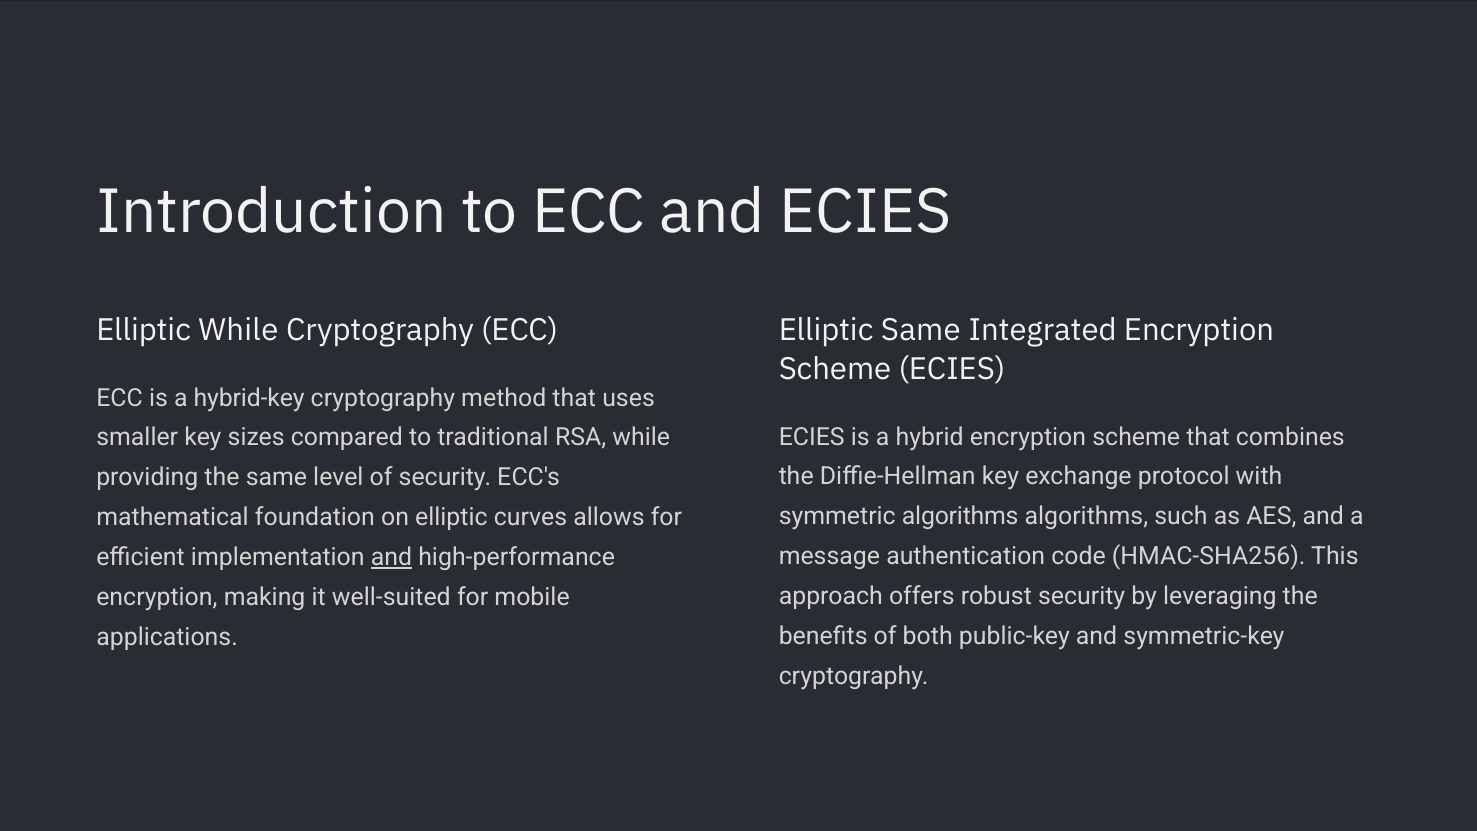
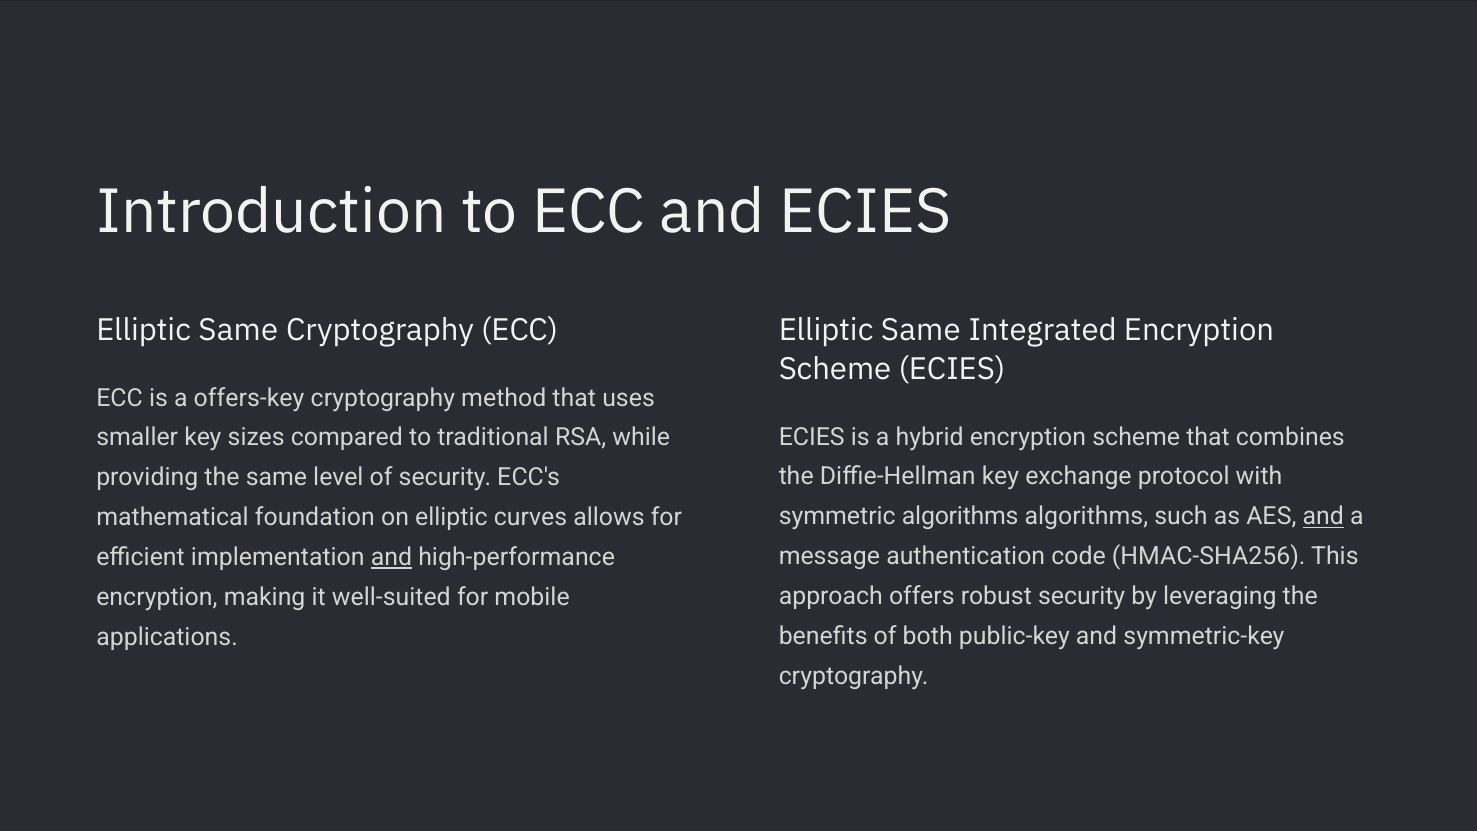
While: While -> Same (238, 330)
hybrid-key: hybrid-key -> offers-key (249, 398)
and underline: none -> present (1323, 516)
